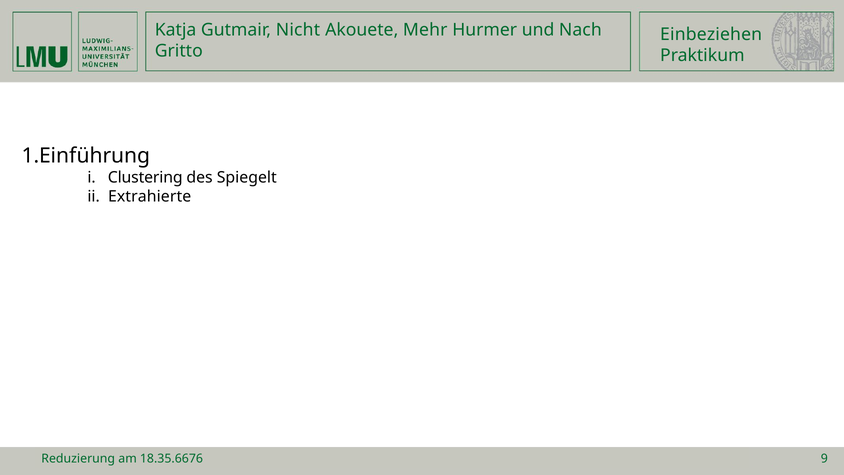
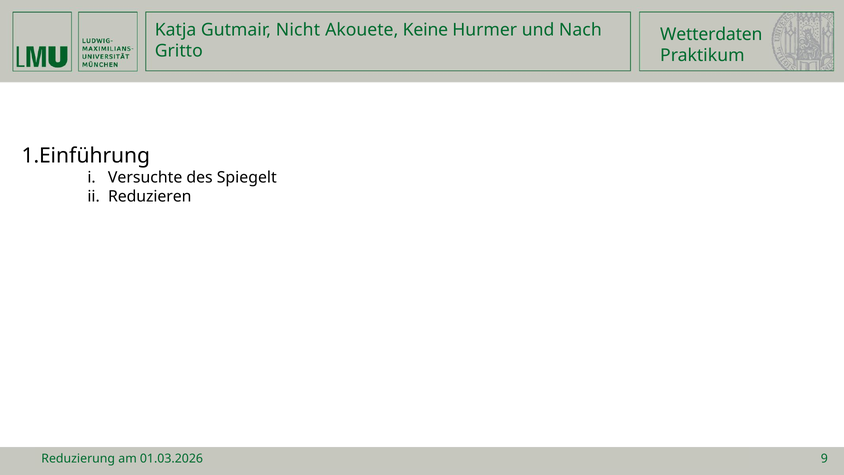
Mehr: Mehr -> Keine (425, 30)
Einbeziehen: Einbeziehen -> Wetterdaten (711, 34)
Clustering: Clustering -> Versuchte (145, 177)
Extrahierte: Extrahierte -> Reduzieren (150, 196)
18.35.6676: 18.35.6676 -> 01.03.2026 (171, 459)
